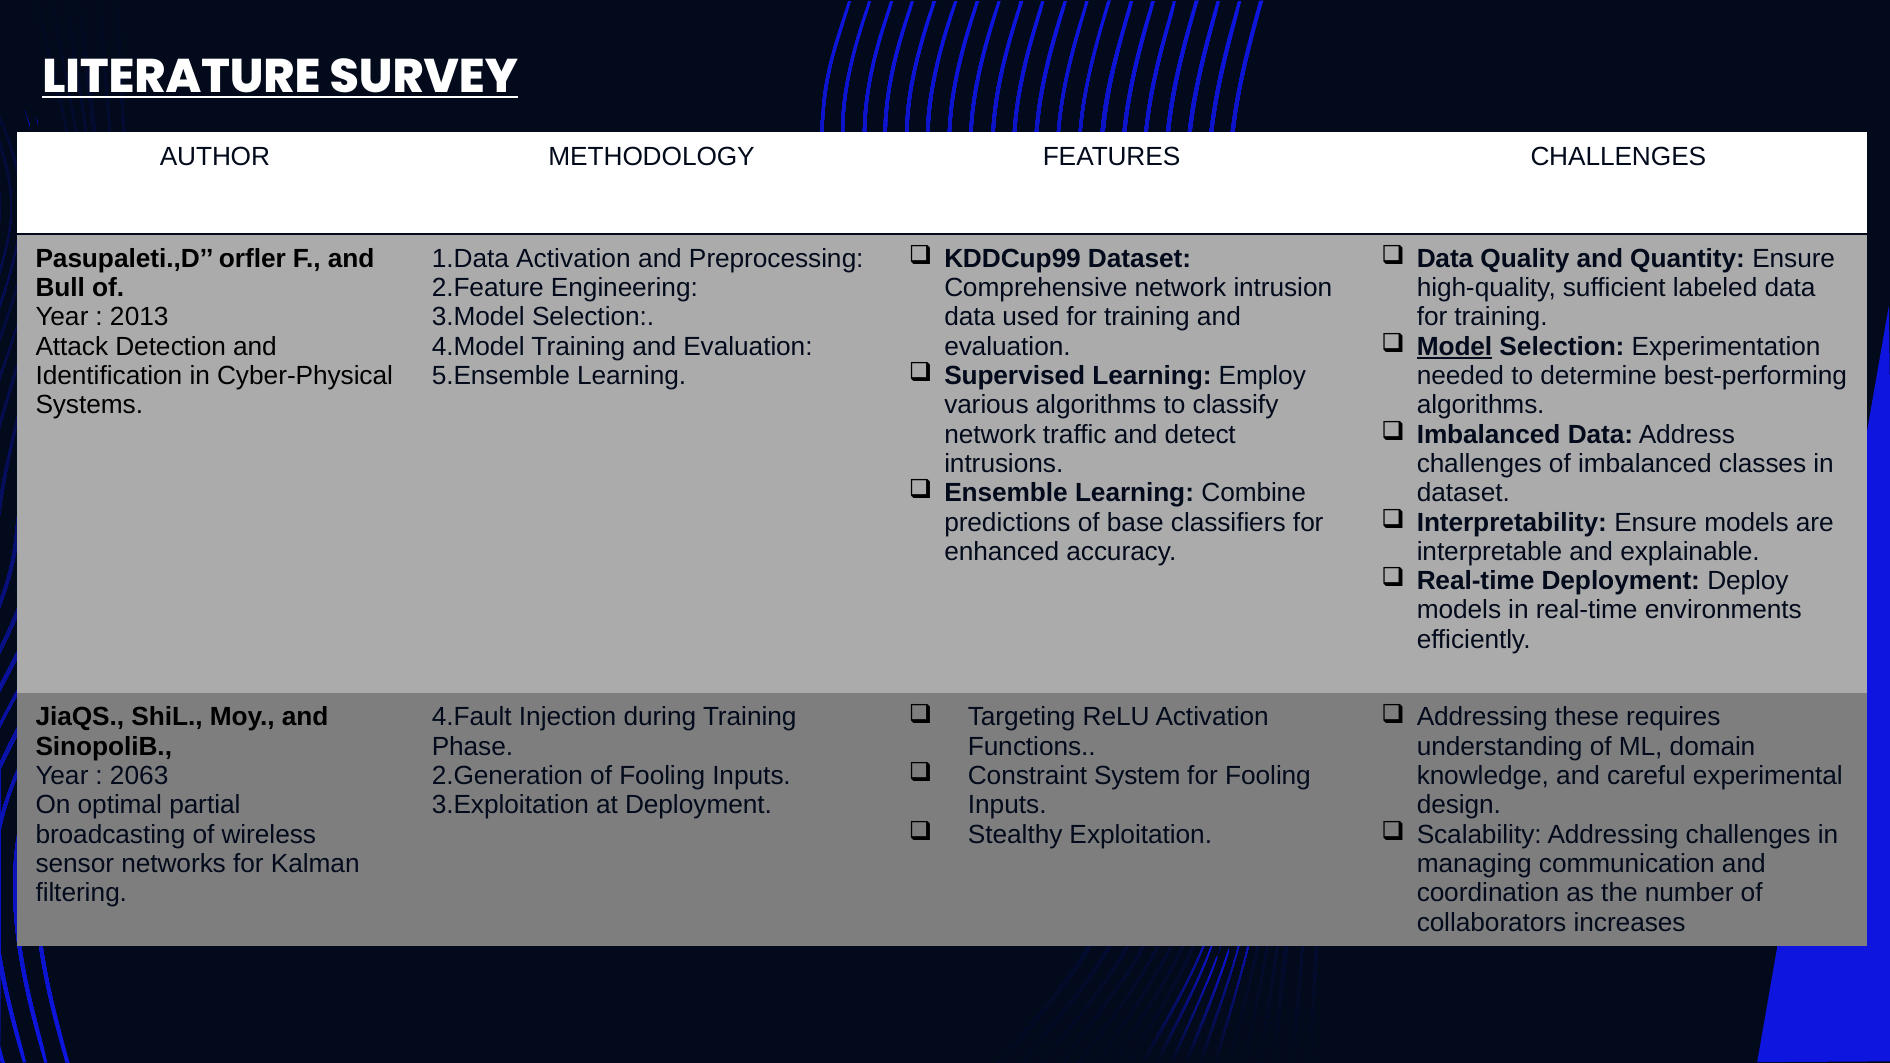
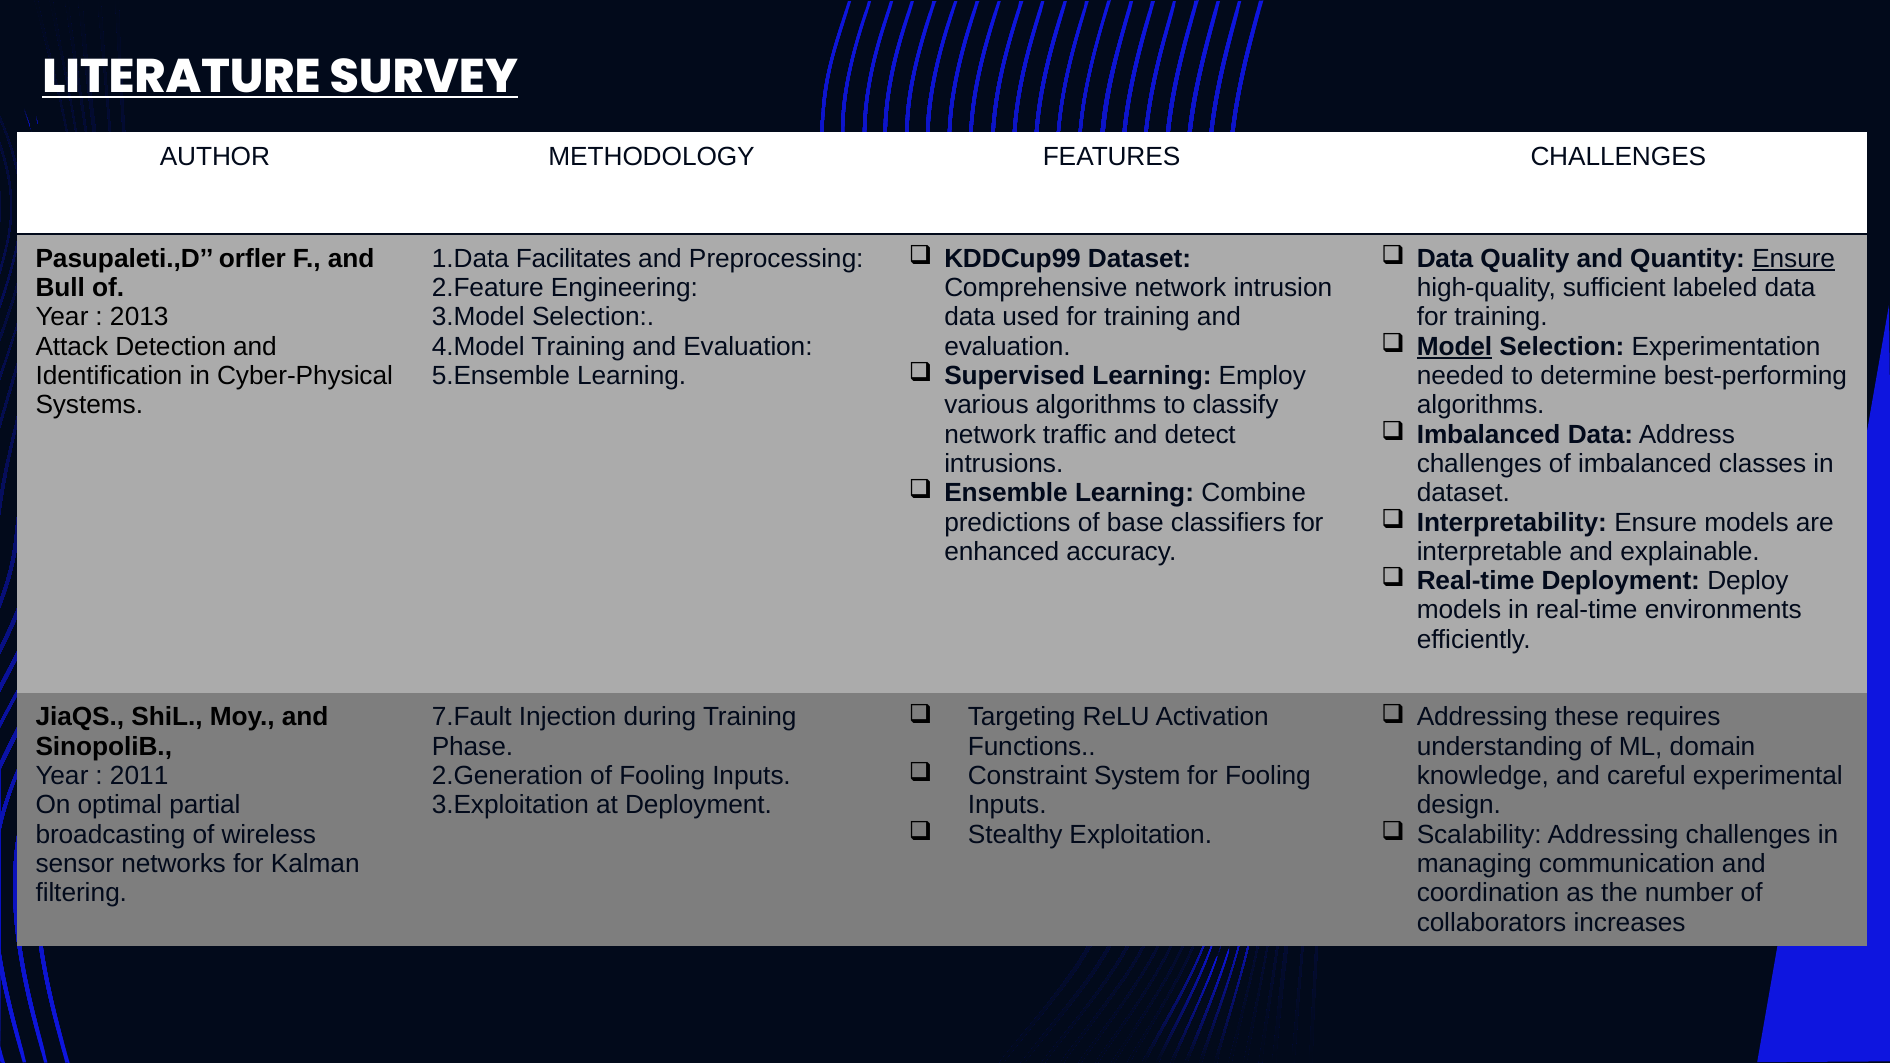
1.Data Activation: Activation -> Facilitates (574, 259)
Ensure underline: none -> present (1794, 259)
4.Fault: 4.Fault -> 7.Fault (472, 717)
2063: 2063 -> 2011 (139, 776)
